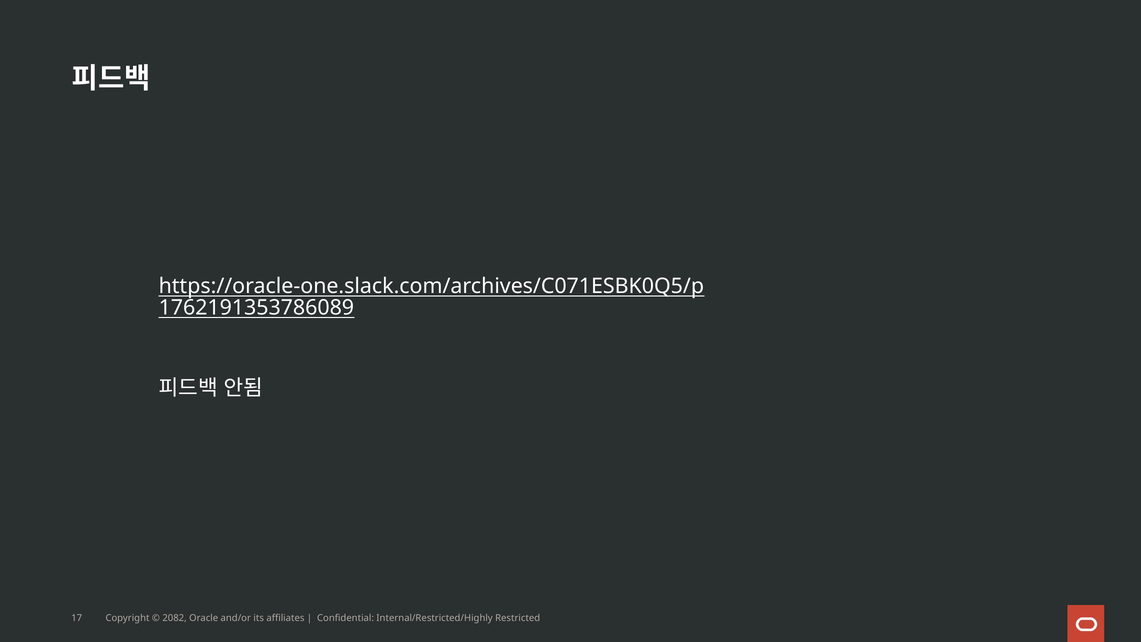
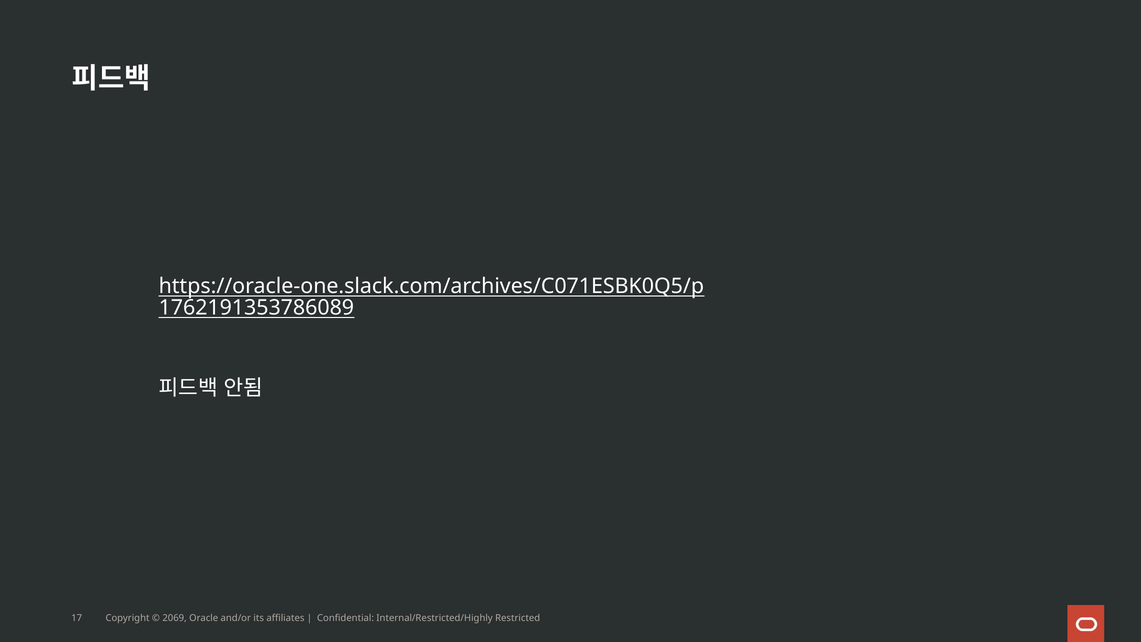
2082: 2082 -> 2069 (175, 618)
